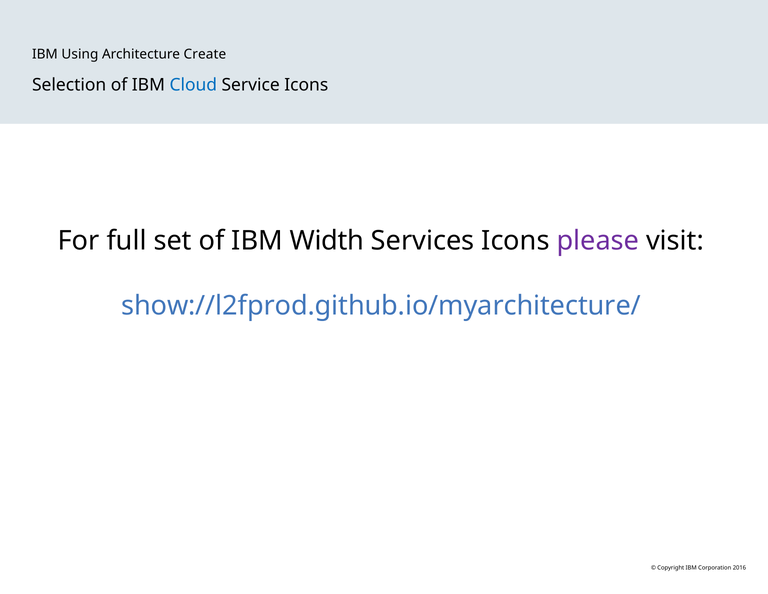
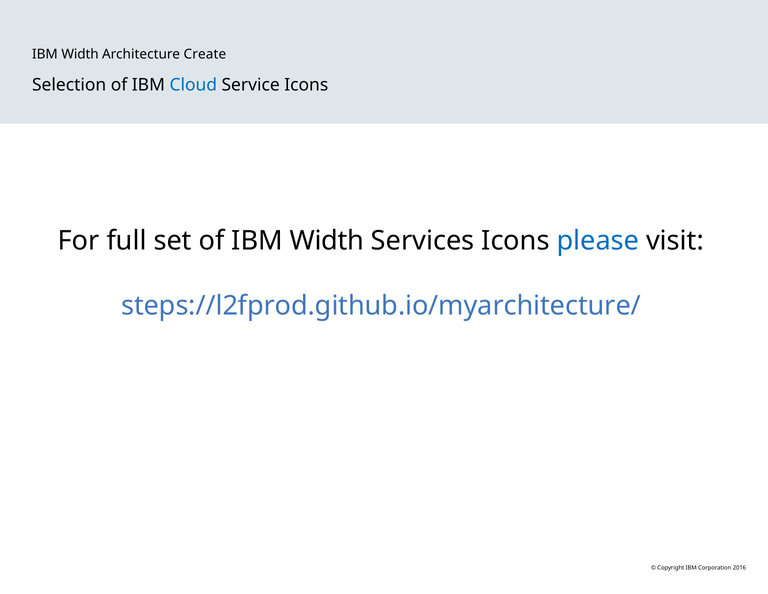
Using: Using -> Width (80, 54)
please colour: purple -> blue (598, 241)
show://l2fprod.github.io/myarchitecture/: show://l2fprod.github.io/myarchitecture/ -> steps://l2fprod.github.io/myarchitecture/ (381, 306)
